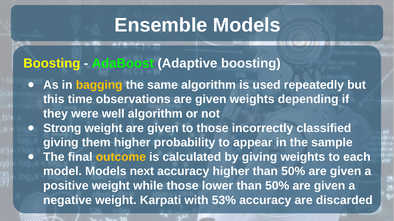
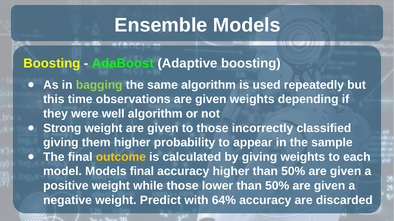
bagging colour: yellow -> light green (99, 85)
Models next: next -> final (142, 172)
Karpati: Karpati -> Predict (160, 201)
53%: 53% -> 64% (224, 201)
